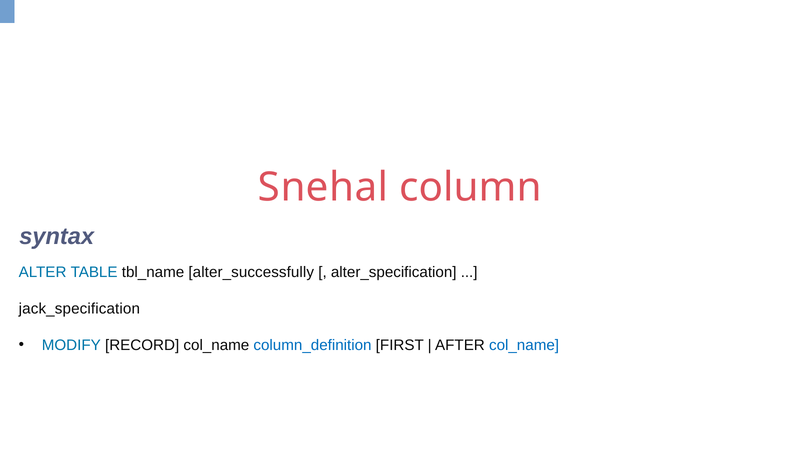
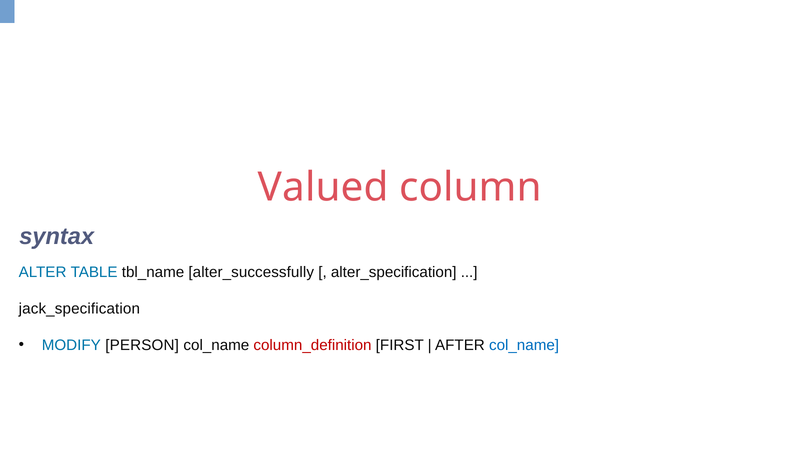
Snehal: Snehal -> Valued (323, 187)
RECORD: RECORD -> PERSON (142, 345)
column_definition colour: blue -> red (313, 345)
